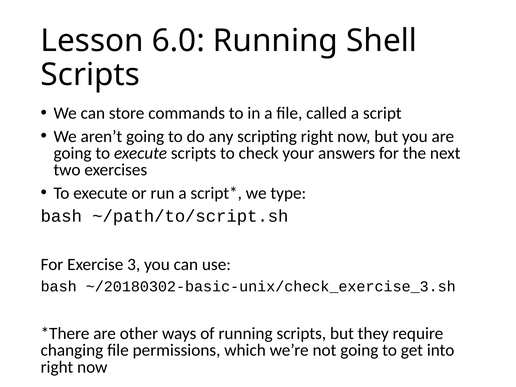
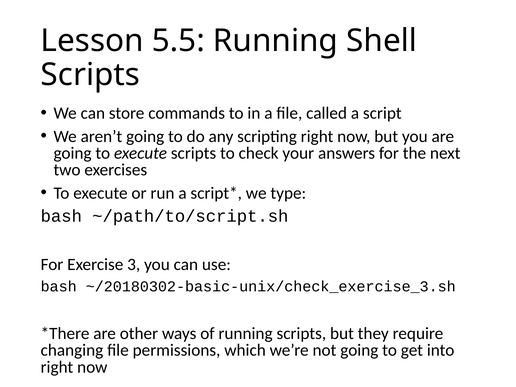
6.0: 6.0 -> 5.5 (178, 41)
